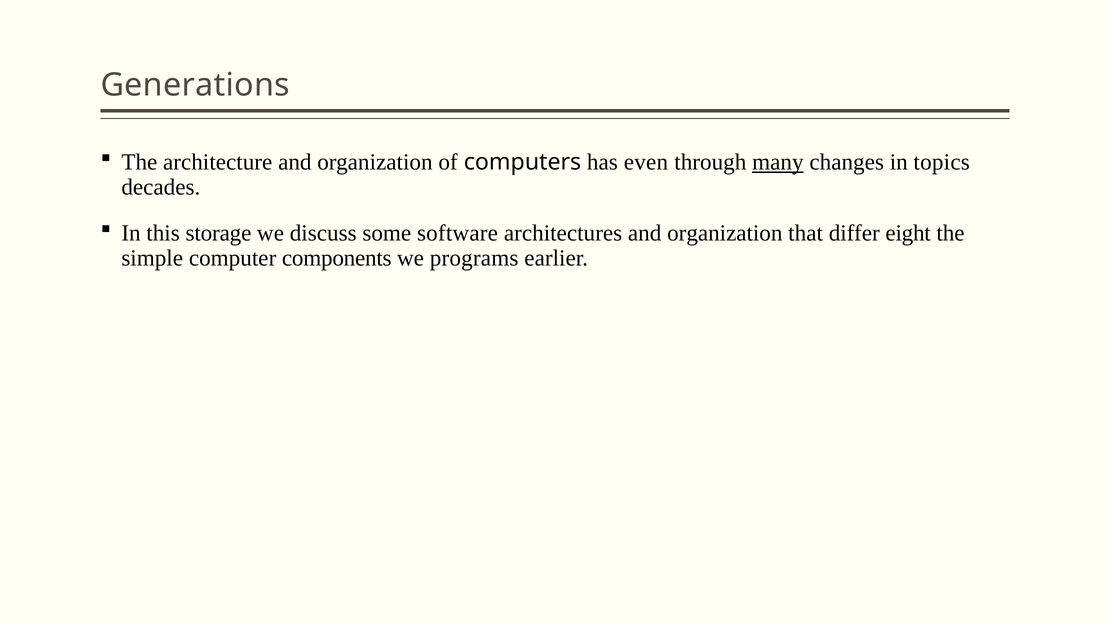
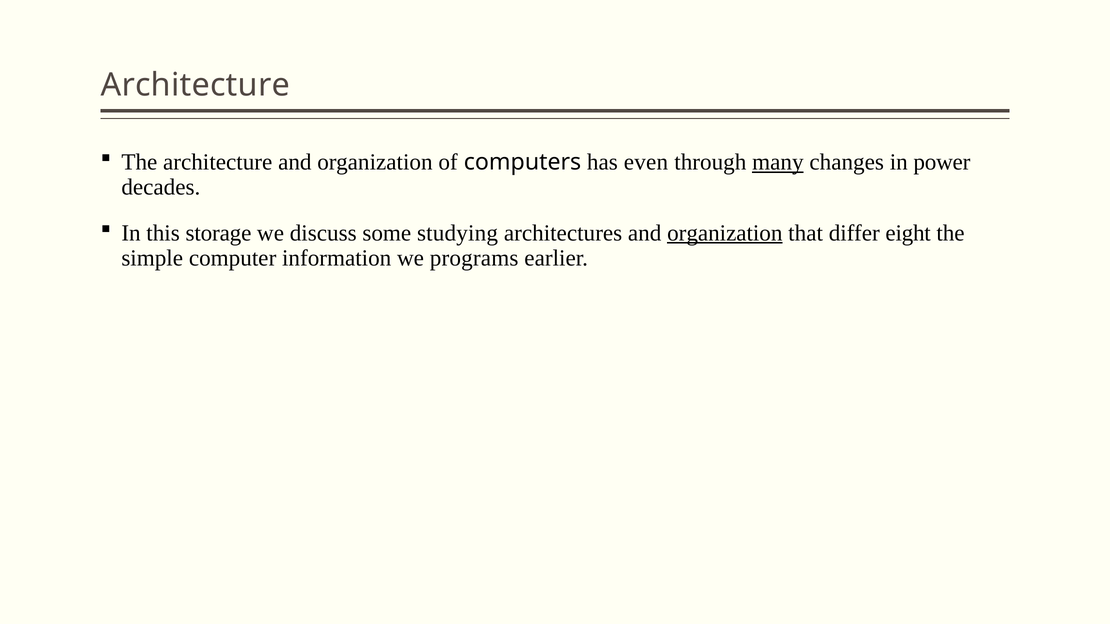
Generations: Generations -> Architecture (195, 85)
topics: topics -> power (942, 162)
software: software -> studying (458, 233)
organization underline: none -> present (725, 233)
components: components -> information (337, 258)
